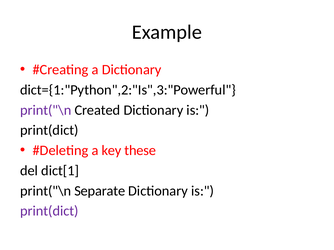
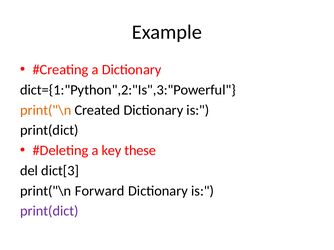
print("\n colour: purple -> orange (46, 110)
dict[1: dict[1 -> dict[3 (60, 171)
Separate: Separate -> Forward (100, 191)
